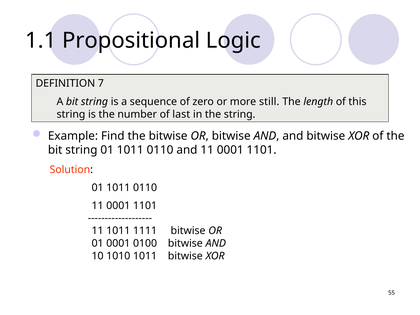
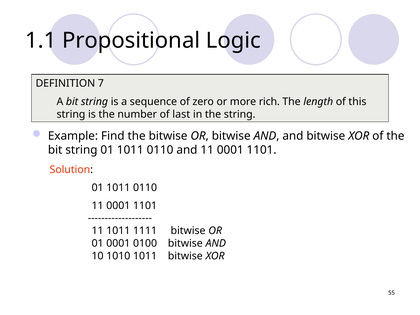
still: still -> rich (269, 102)
